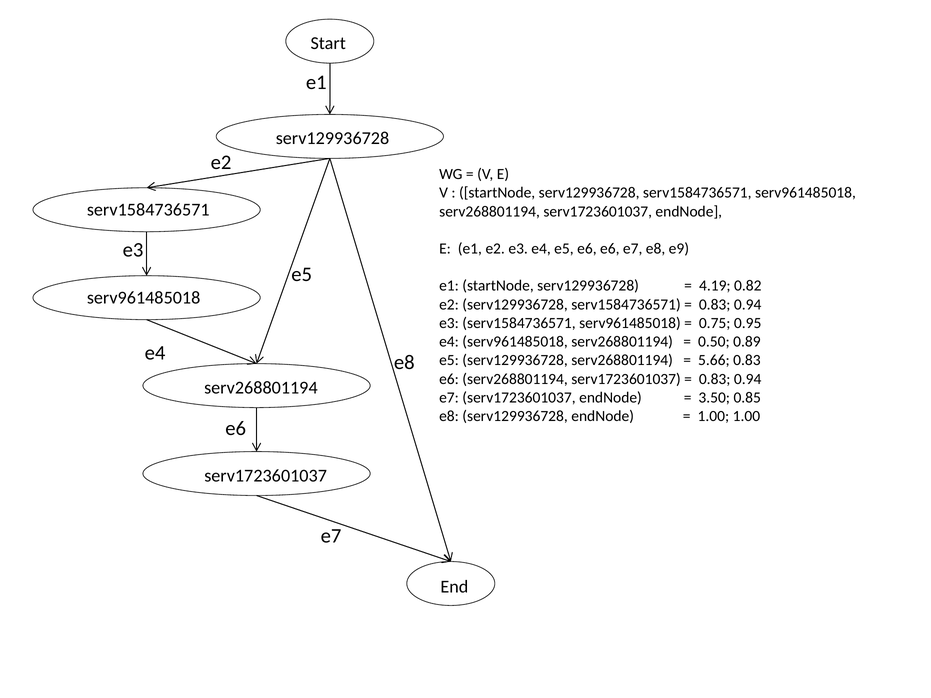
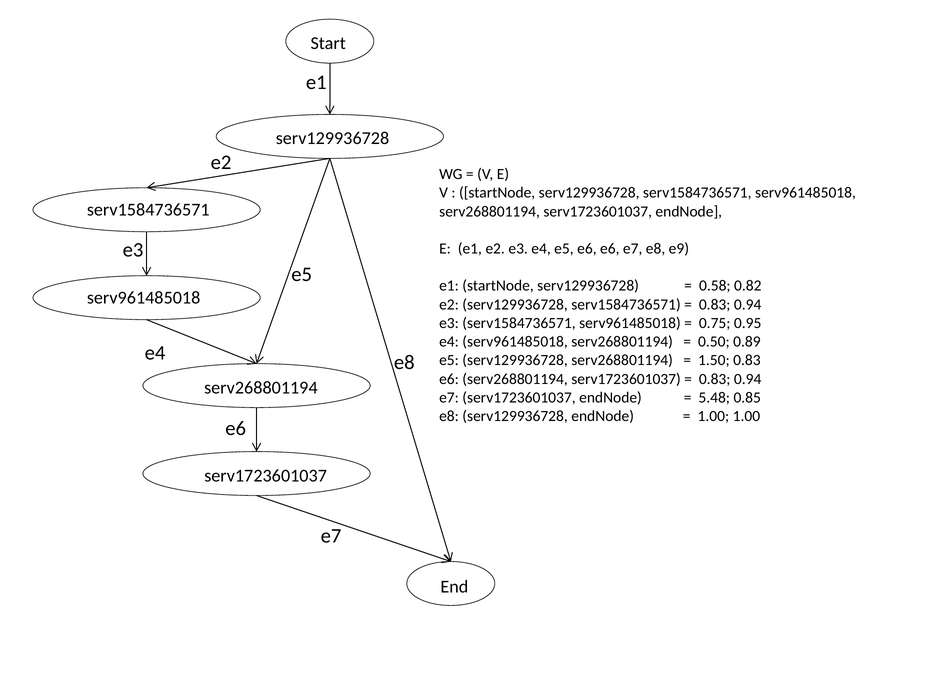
4.19: 4.19 -> 0.58 (715, 286)
5.66: 5.66 -> 1.50 (714, 360)
3.50: 3.50 -> 5.48 (714, 398)
